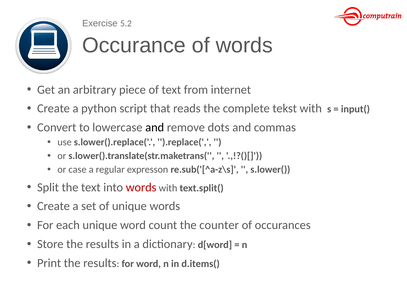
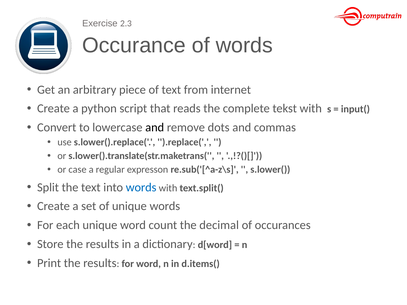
5.2: 5.2 -> 2.3 (126, 24)
words colour: red -> blue (141, 187)
counter: counter -> decimal (219, 225)
